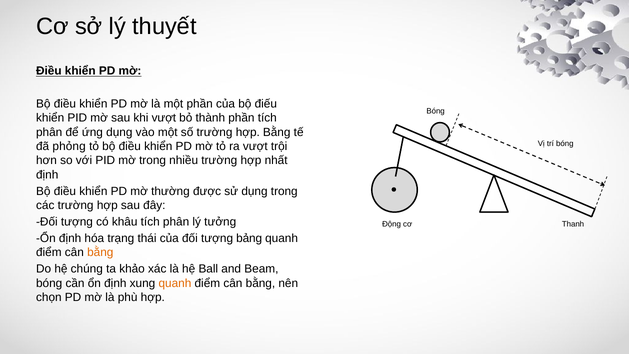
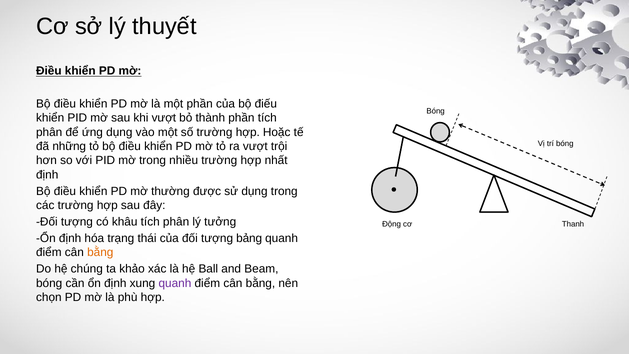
hợp Bằng: Bằng -> Hoặc (277, 132)
phỏng: phỏng -> những (69, 146)
quanh colour: orange -> purple (175, 283)
